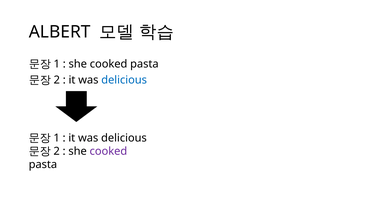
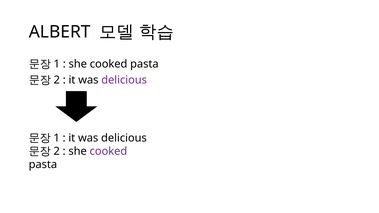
delicious colour: blue -> purple (124, 80)
